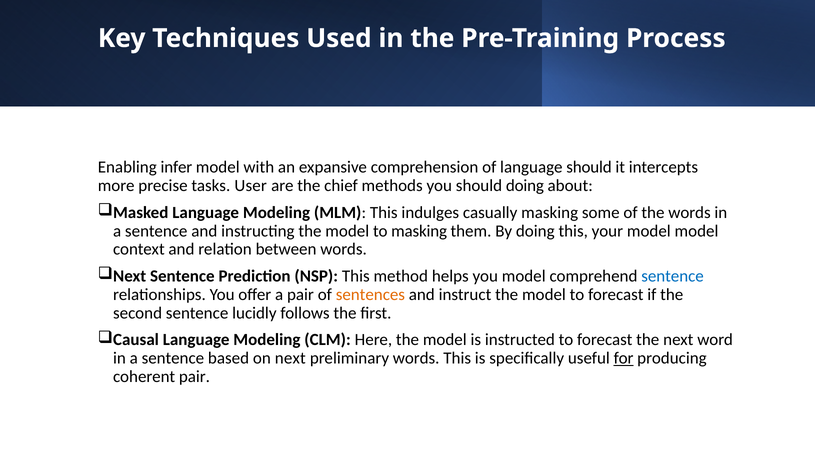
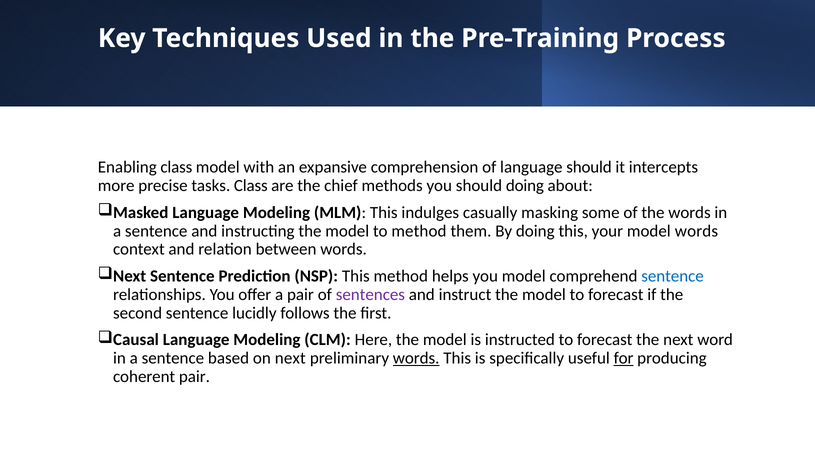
Enabling infer: infer -> class (176, 167)
tasks User: User -> Class (251, 185)
to masking: masking -> method (419, 231)
model model: model -> words (696, 231)
sentences colour: orange -> purple (370, 294)
words underline: none -> present (416, 358)
